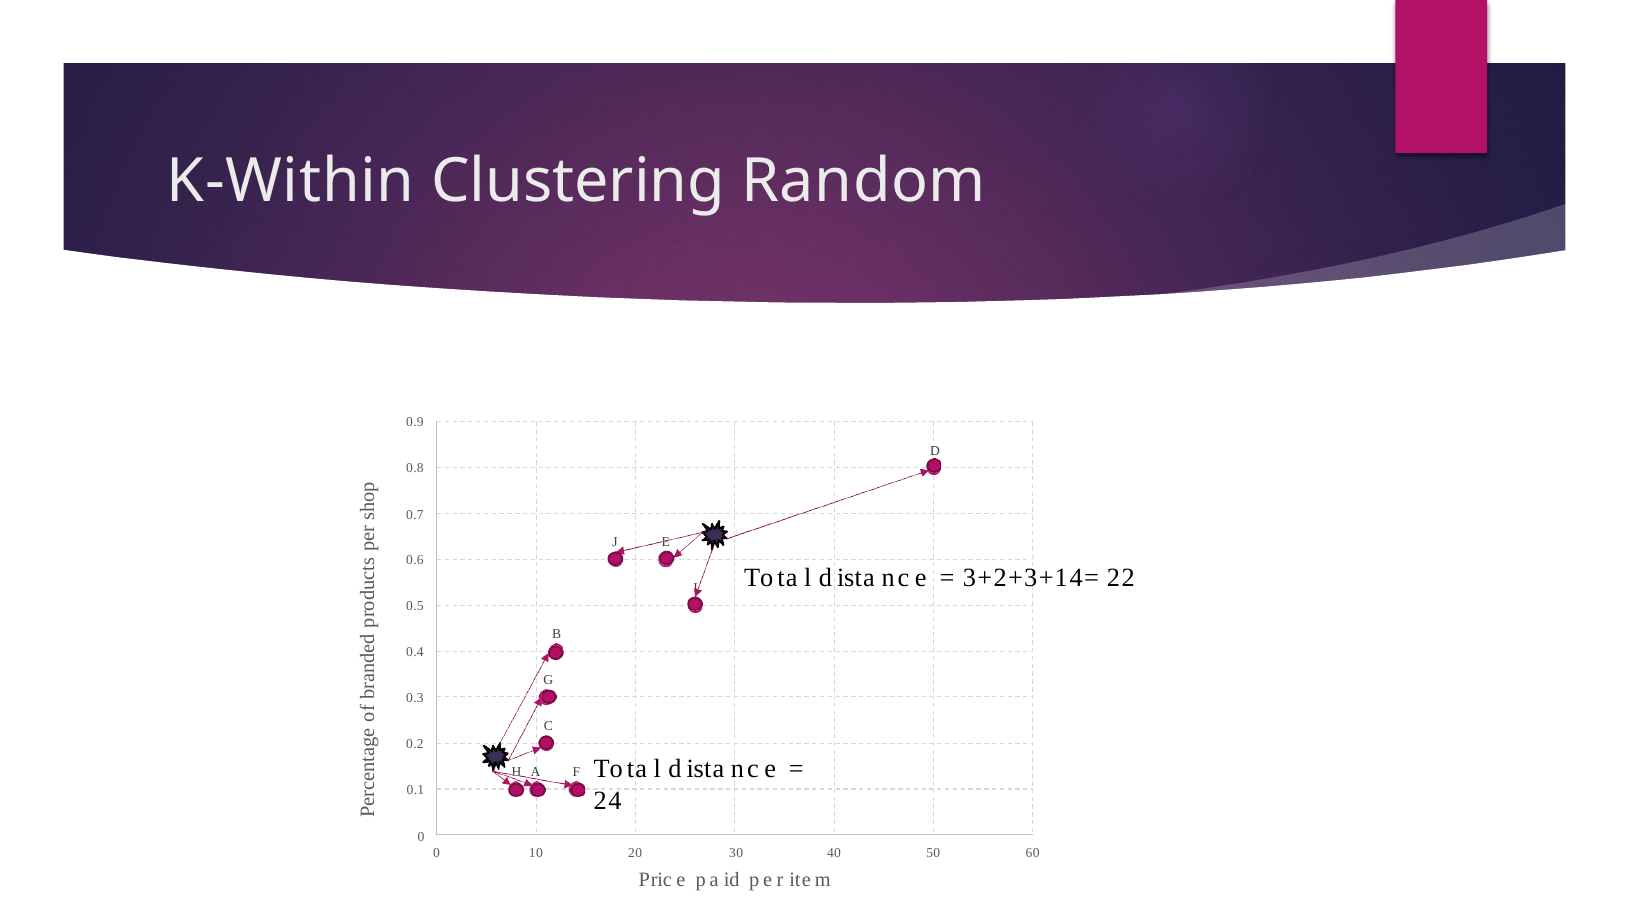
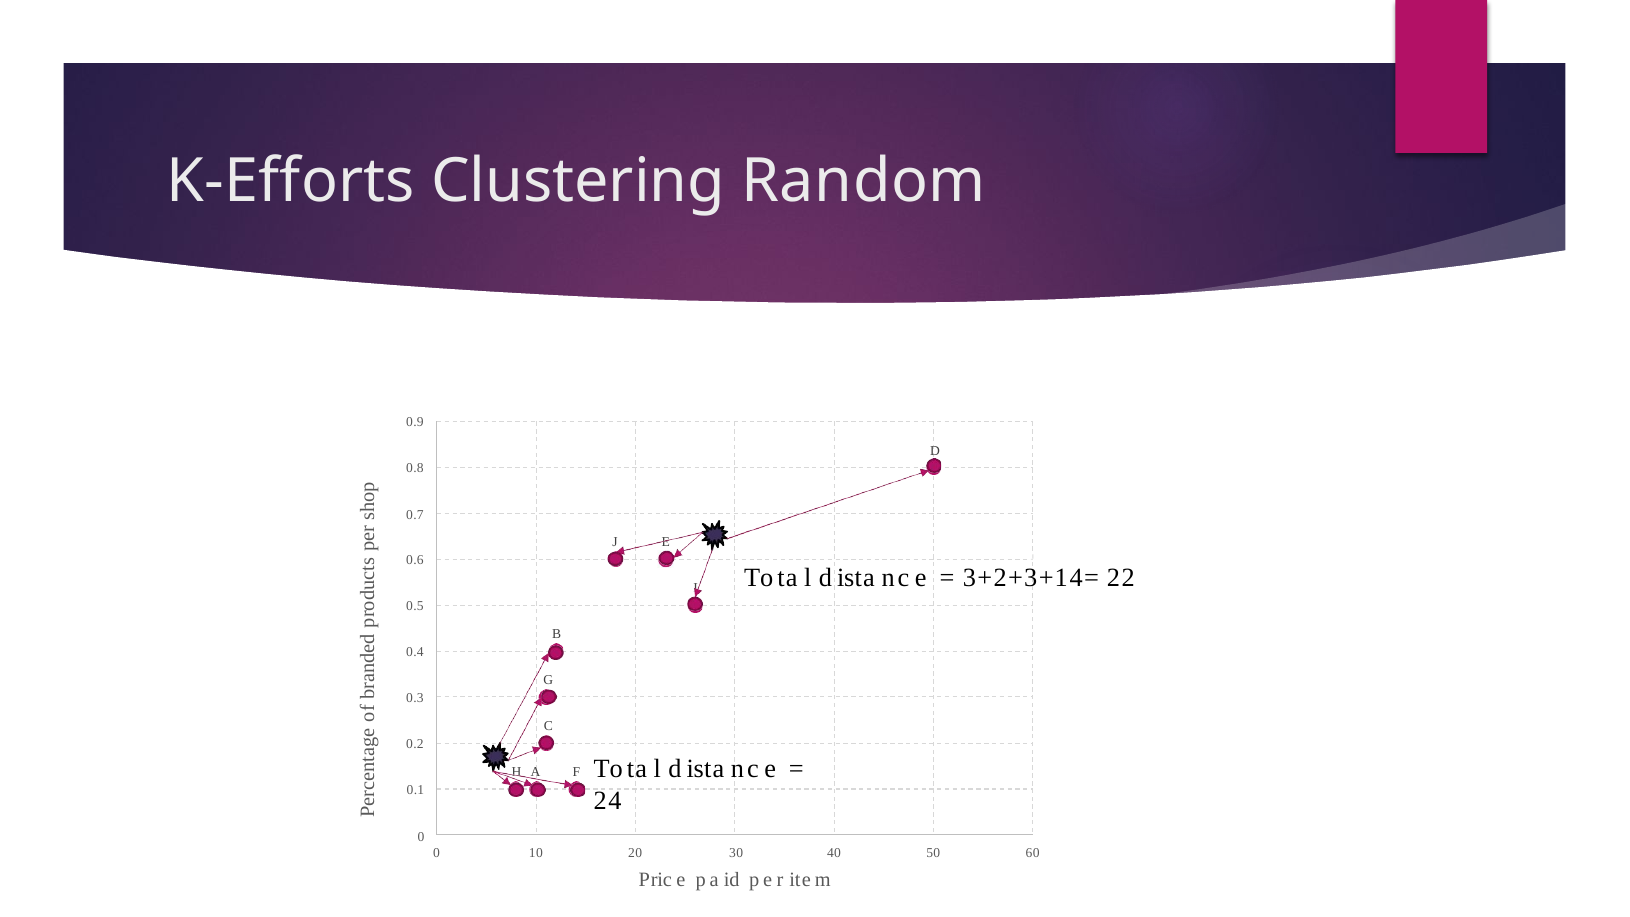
K-Within: K-Within -> K-Efforts (291, 182)
